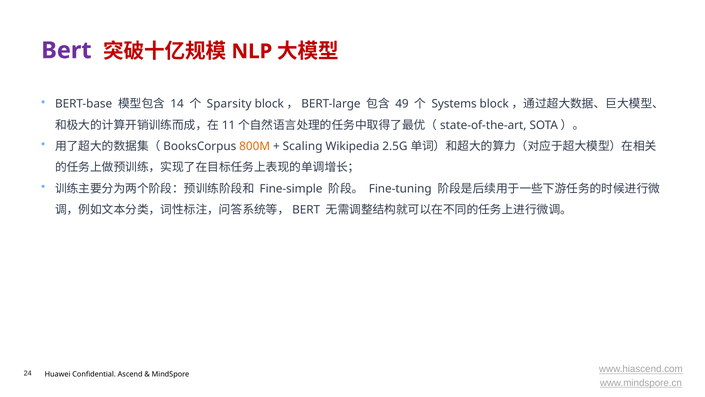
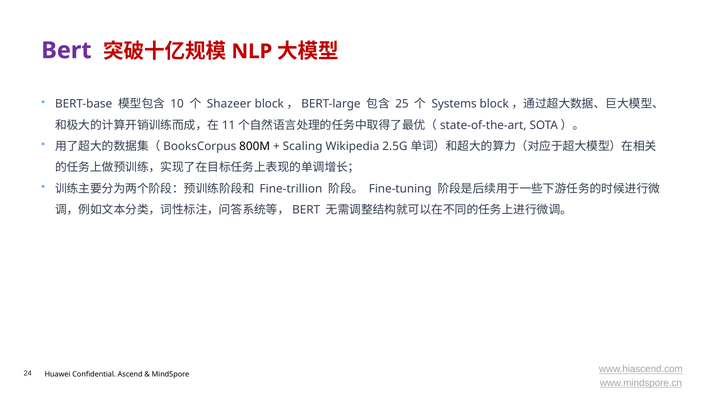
14: 14 -> 10 (177, 104)
Sparsity: Sparsity -> Shazeer (229, 104)
49: 49 -> 25 (402, 104)
800M colour: orange -> black (255, 146)
Fine-simple: Fine-simple -> Fine-trillion (291, 188)
